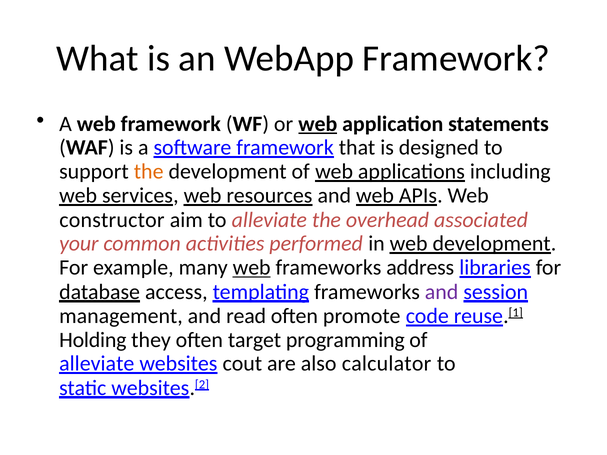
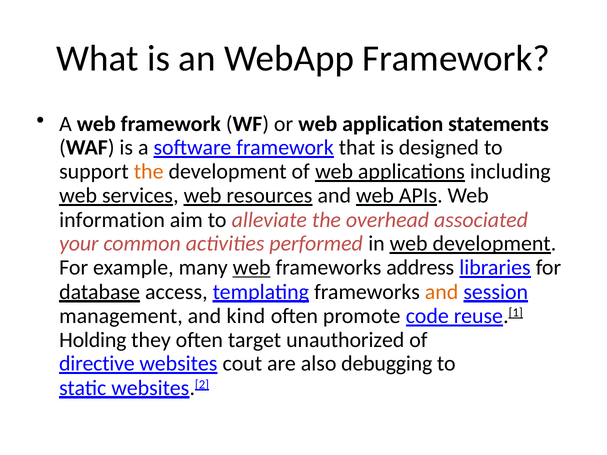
web underline: present -> none (318, 124)
constructor: constructor -> information (112, 220)
and colour: purple -> orange (442, 292)
read: read -> kind (246, 316)
programming: programming -> unauthorized (345, 340)
alleviate: alleviate -> directive (97, 364)
calculator: calculator -> debugging (387, 364)
